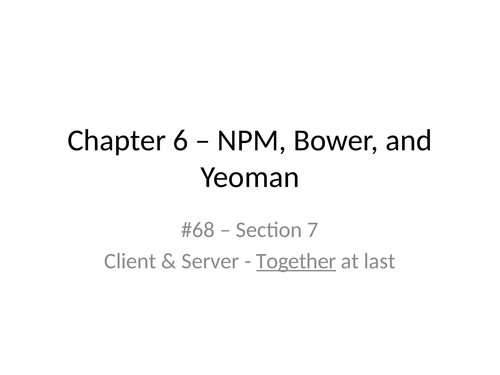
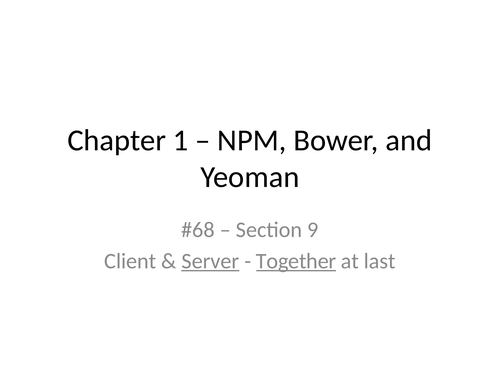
6: 6 -> 1 (181, 140)
7: 7 -> 9 (313, 230)
Server underline: none -> present (210, 261)
